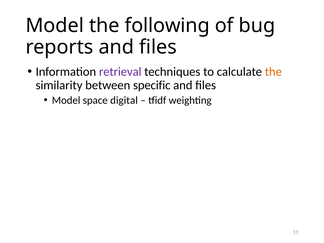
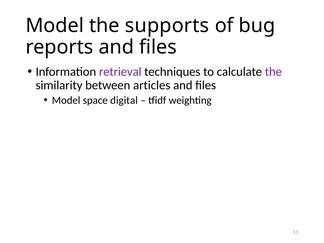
following: following -> supports (167, 26)
the colour: orange -> purple (273, 72)
specific: specific -> articles (152, 85)
